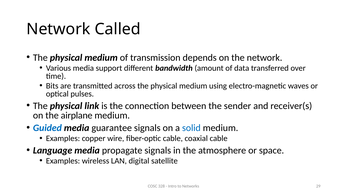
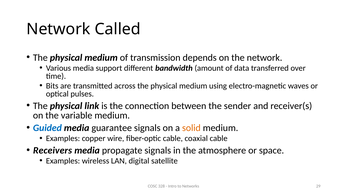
airplane: airplane -> variable (77, 115)
solid colour: blue -> orange (191, 128)
Language: Language -> Receivers (53, 151)
